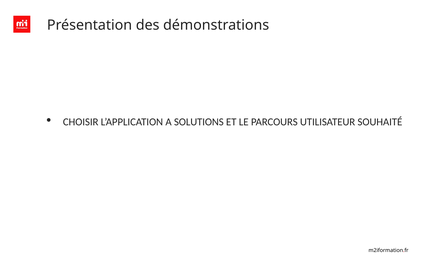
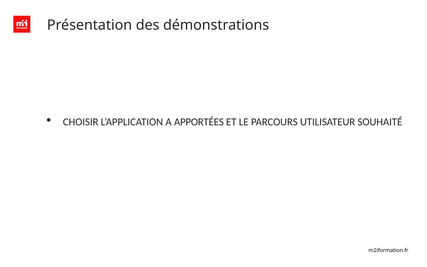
SOLUTIONS: SOLUTIONS -> APPORTÉES (199, 122)
